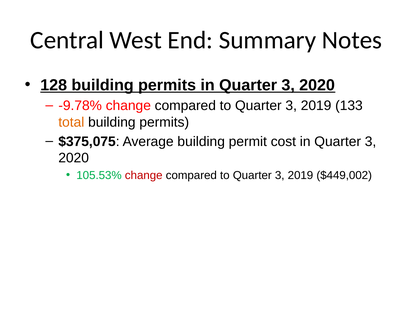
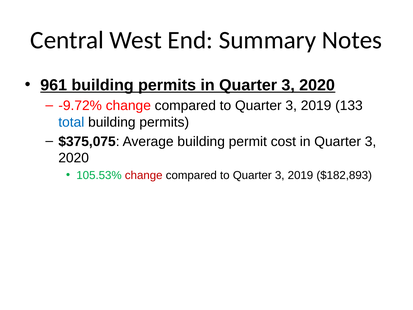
128: 128 -> 961 (54, 85)
-9.78%: -9.78% -> -9.72% (80, 106)
total colour: orange -> blue (71, 122)
$449,002: $449,002 -> $182,893 (344, 175)
